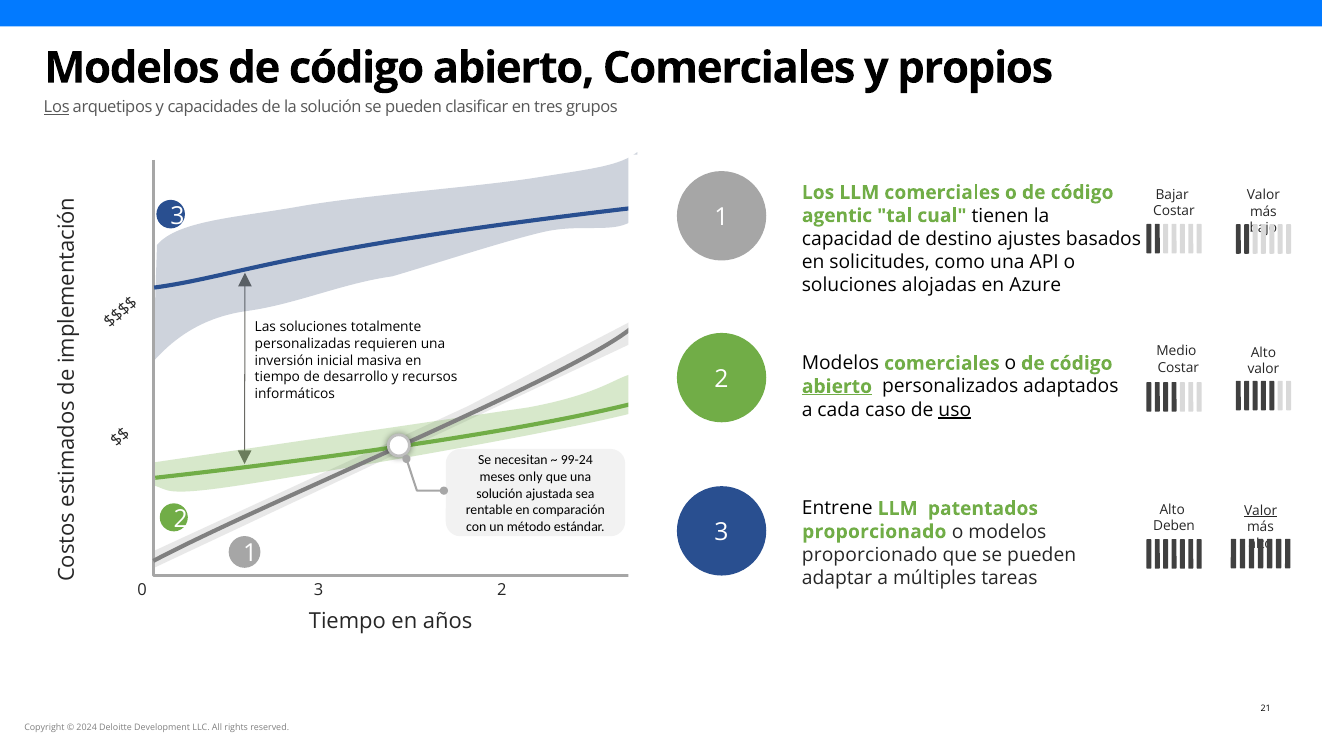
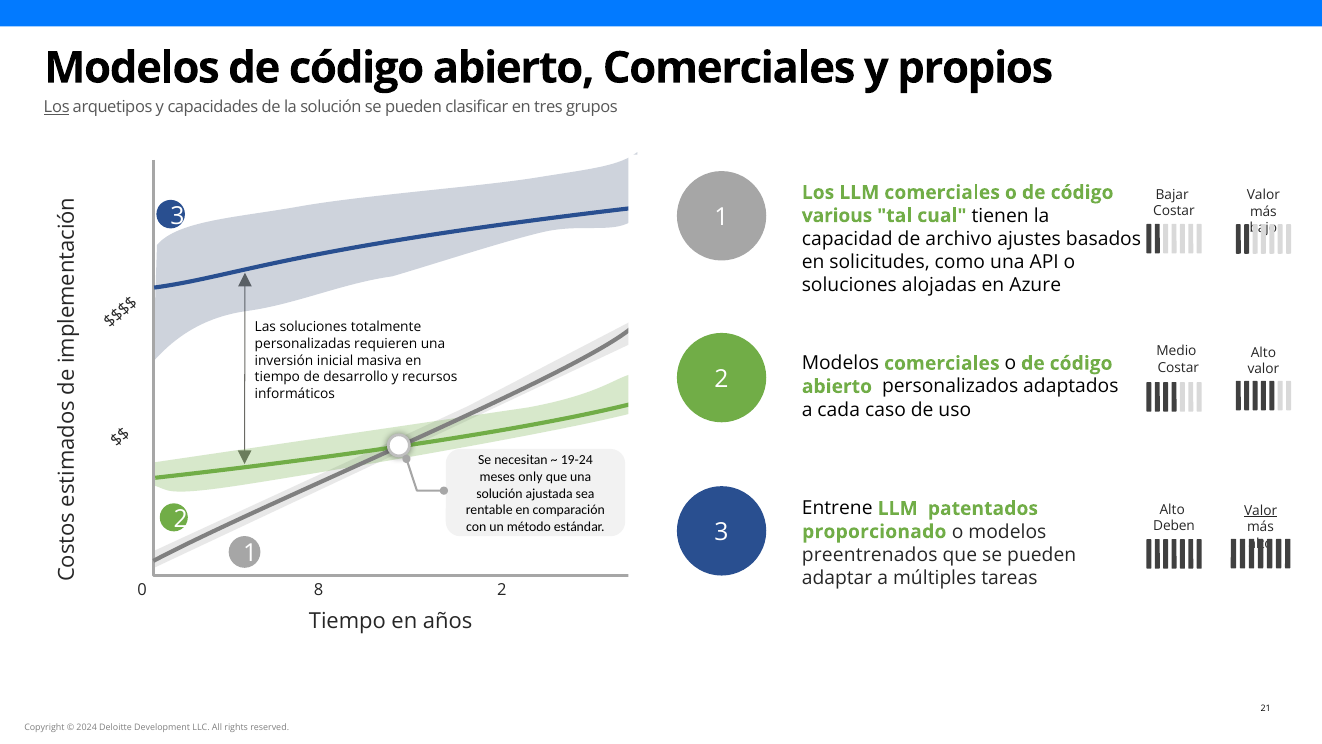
agentic: agentic -> various (837, 216)
destino: destino -> archivo (959, 239)
abierto underline: present -> none (837, 386)
uso underline: present -> none (955, 409)
99-24: 99-24 -> 19-24 (577, 460)
proporcionado: proporcionado -> preentrenados (870, 555)
0 3: 3 -> 8 (319, 590)
